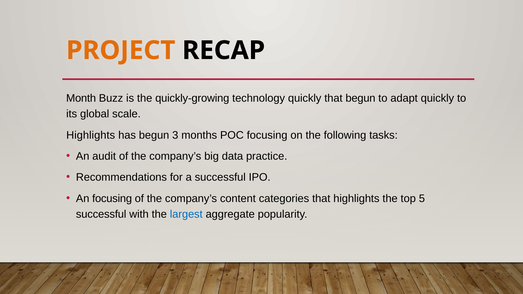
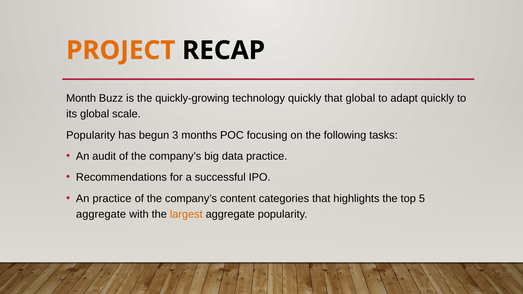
that begun: begun -> global (360, 98)
Highlights: Highlights -> Popularity (91, 135)
An focusing: focusing -> practice (112, 199)
successful: successful -> aggregate (101, 214)
largest colour: blue -> orange (186, 214)
